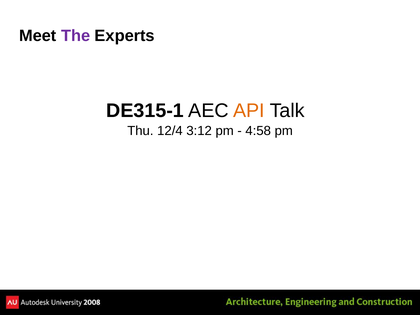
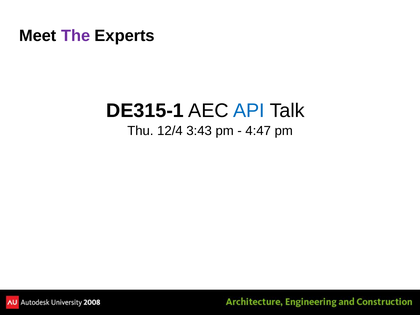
API colour: orange -> blue (249, 111)
3:12: 3:12 -> 3:43 (199, 131)
4:58: 4:58 -> 4:47 (258, 131)
